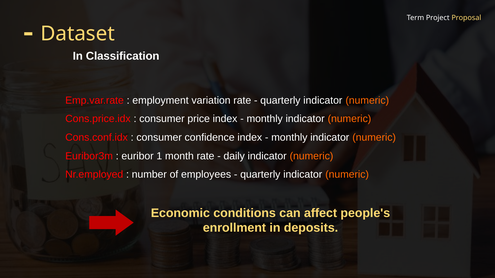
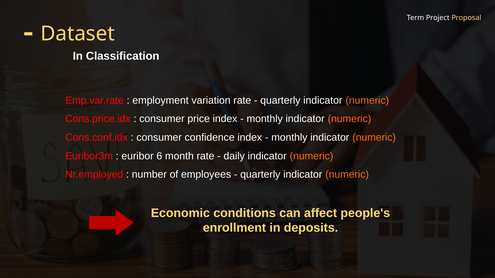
1: 1 -> 6 (159, 156)
